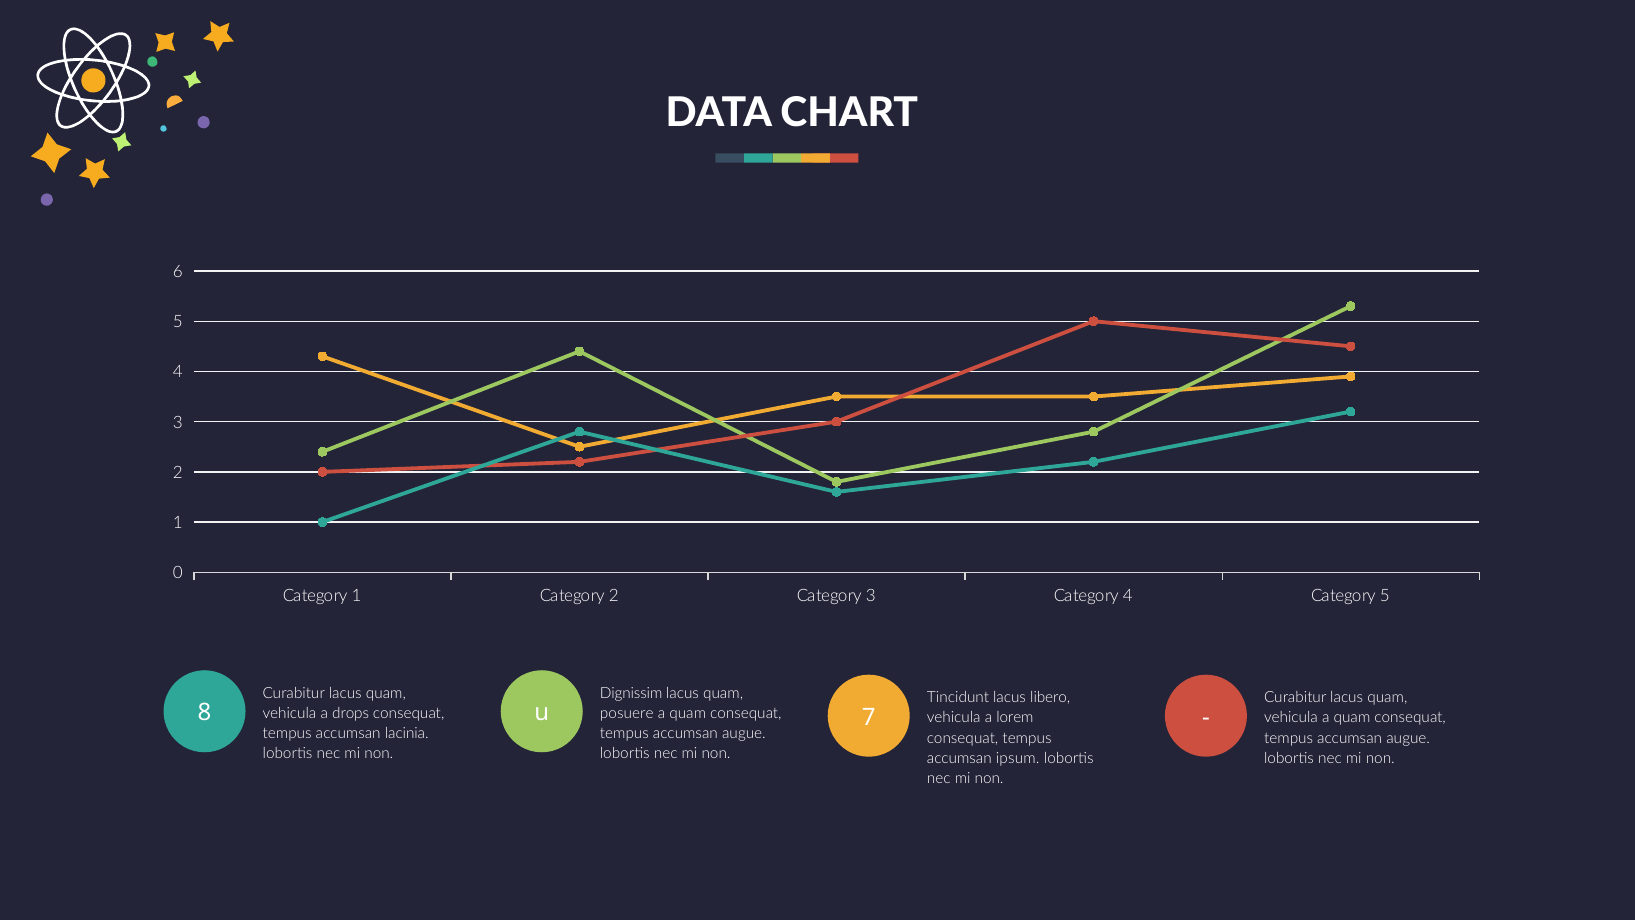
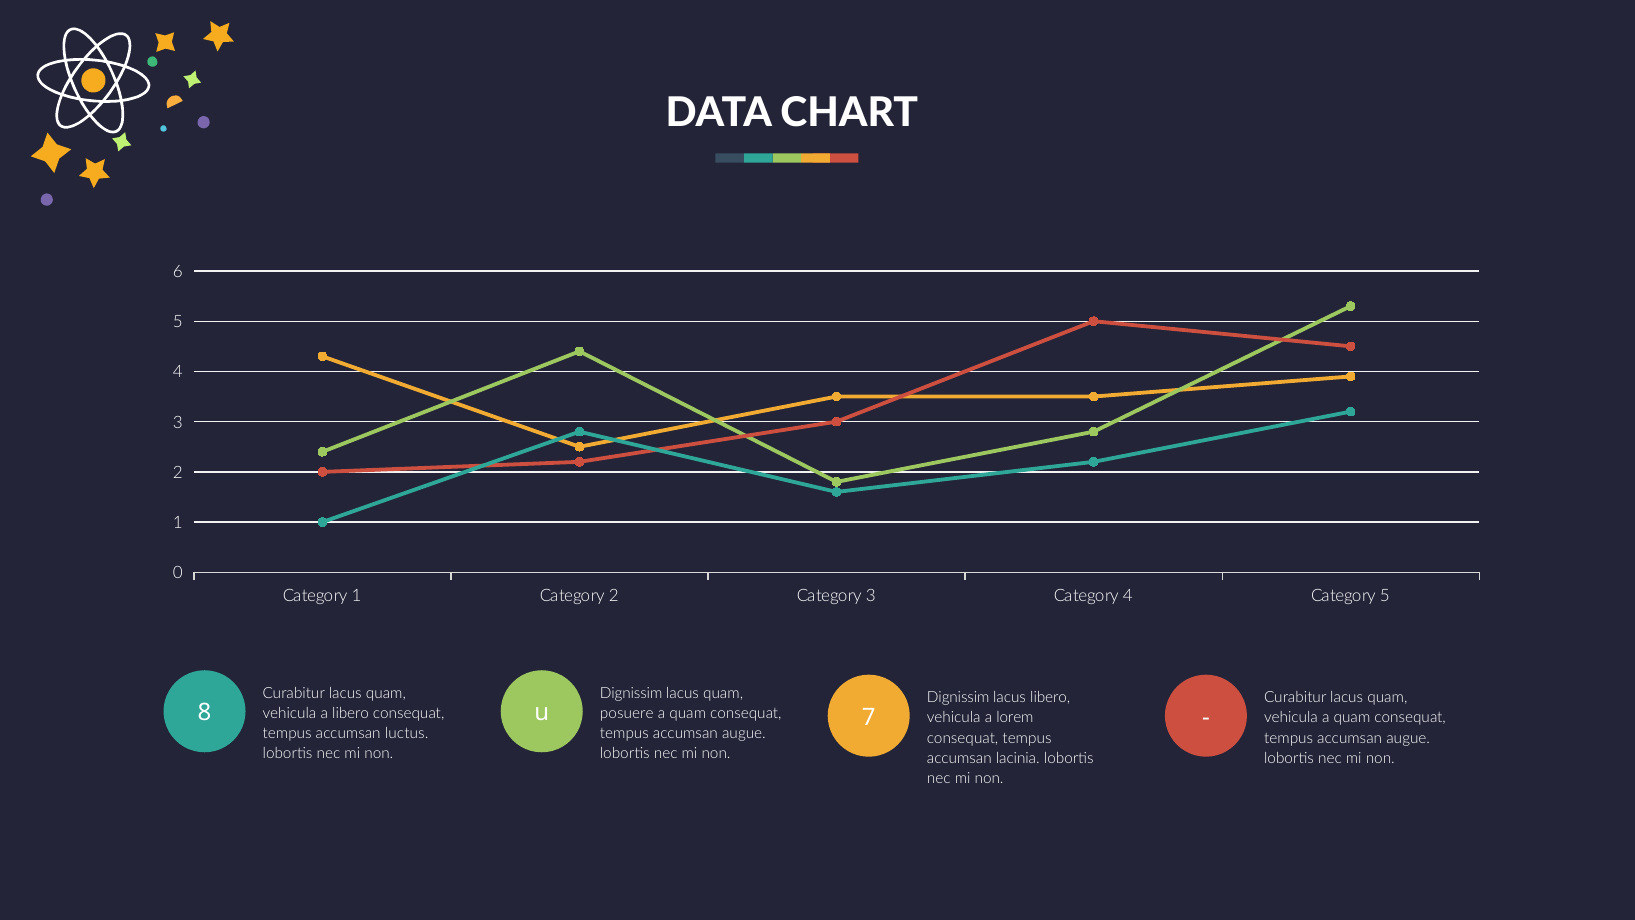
Tincidunt: Tincidunt -> Dignissim (958, 697)
a drops: drops -> libero (351, 713)
lacinia: lacinia -> luctus (407, 733)
ipsum: ipsum -> lacinia (1018, 758)
